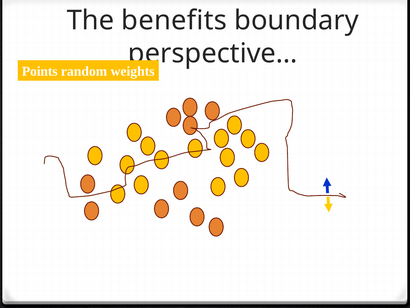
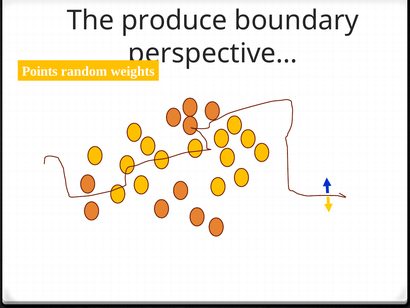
benefits: benefits -> produce (174, 21)
